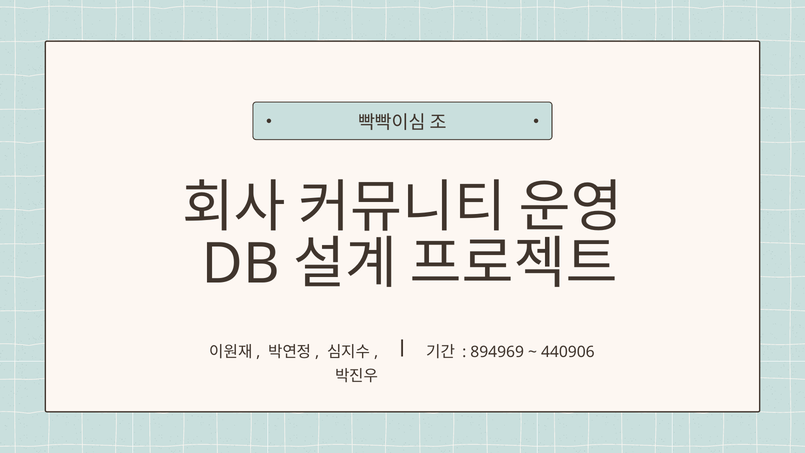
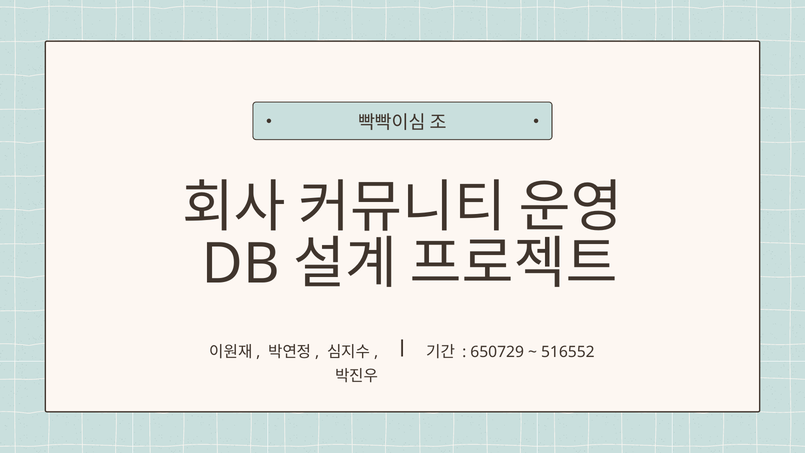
894969: 894969 -> 650729 (497, 352)
440906: 440906 -> 516552 (568, 352)
